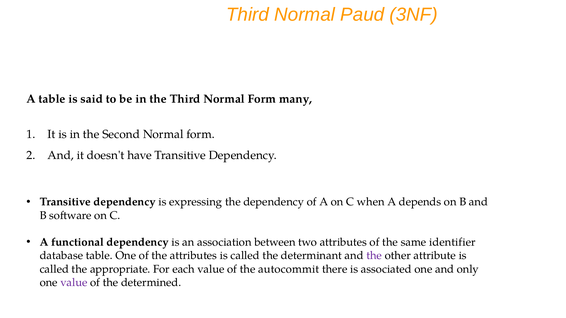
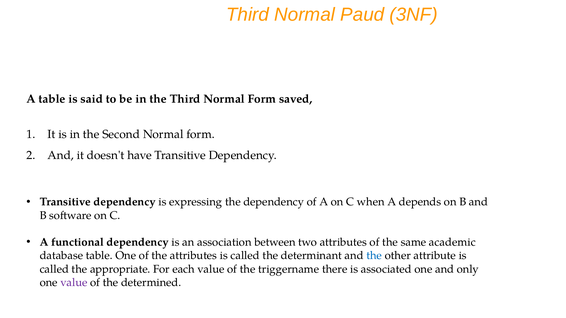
many: many -> saved (296, 99)
identifier: identifier -> academic (452, 242)
the colour: purple -> blue (374, 256)
autocommit: autocommit -> triggername (289, 269)
